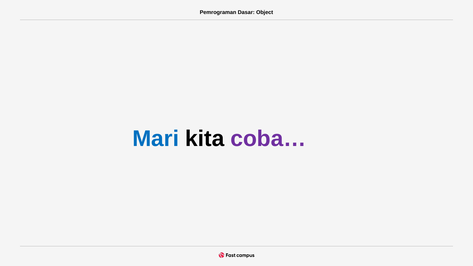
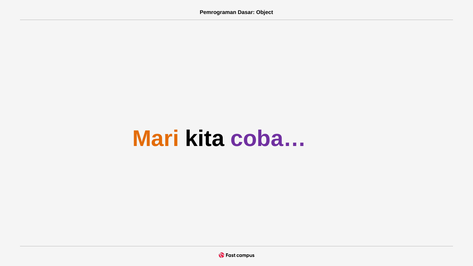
Mari colour: blue -> orange (156, 139)
